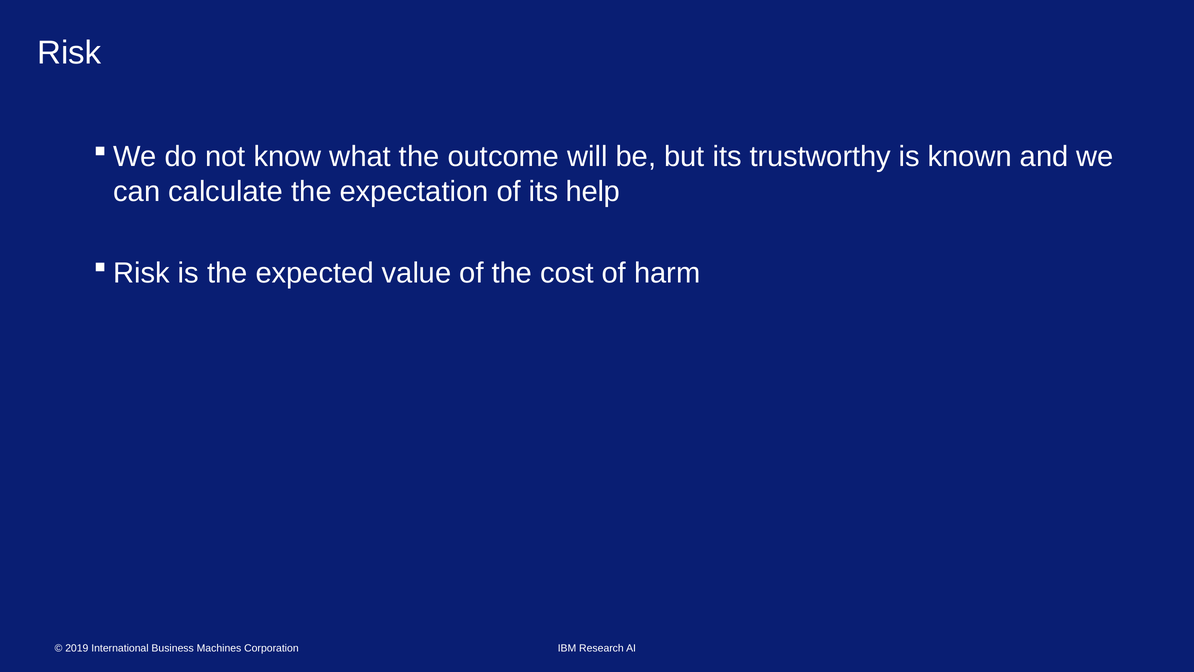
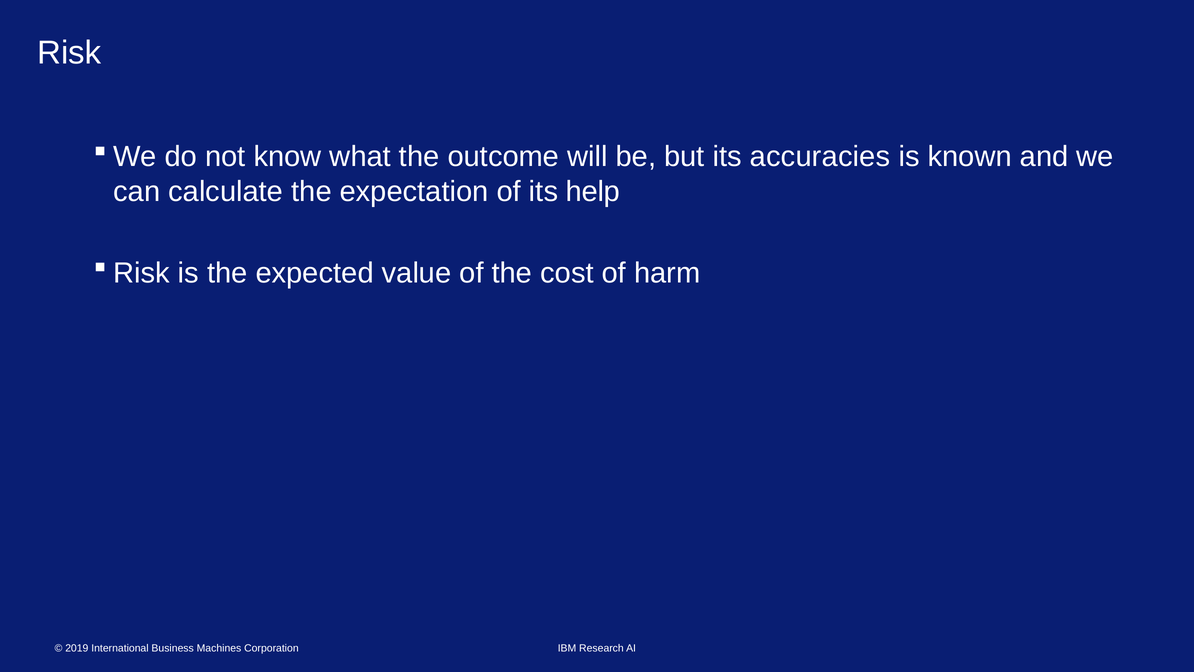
trustworthy: trustworthy -> accuracies (820, 157)
